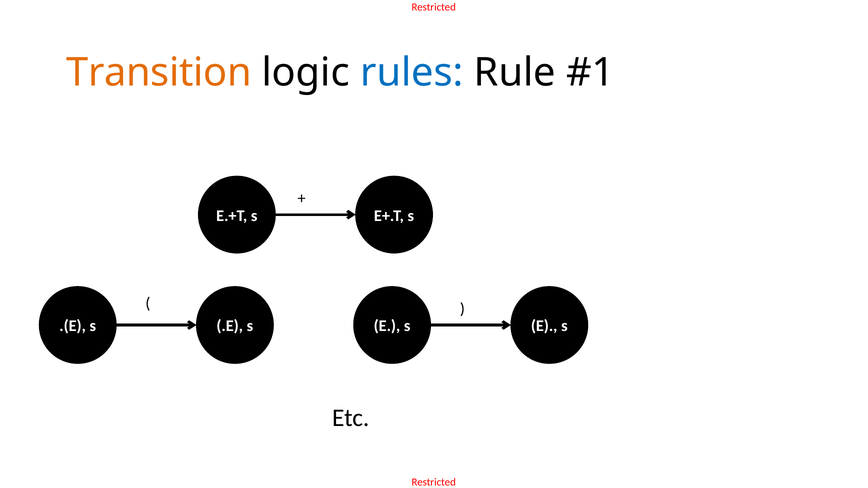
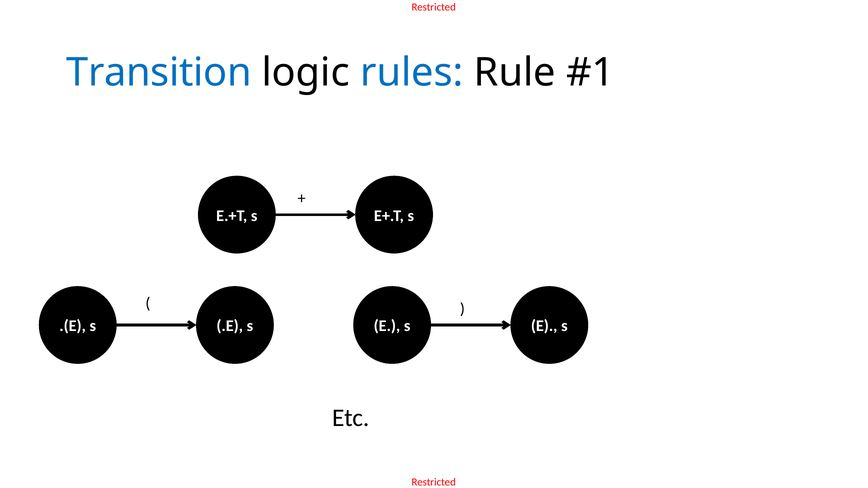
Transition colour: orange -> blue (159, 73)
